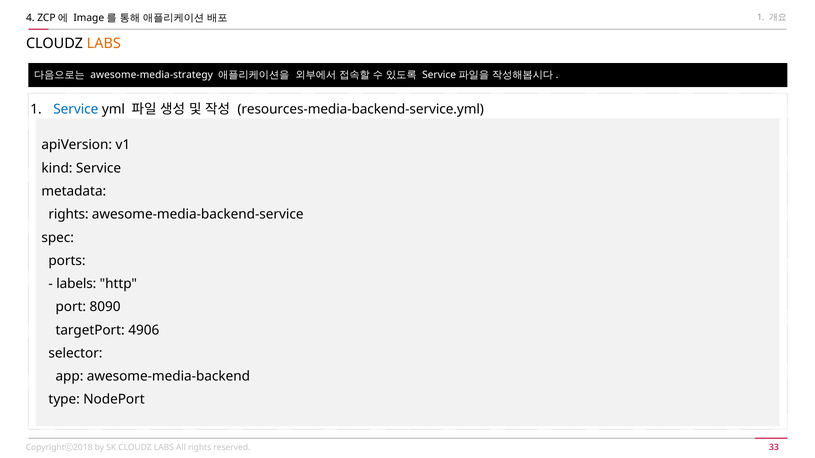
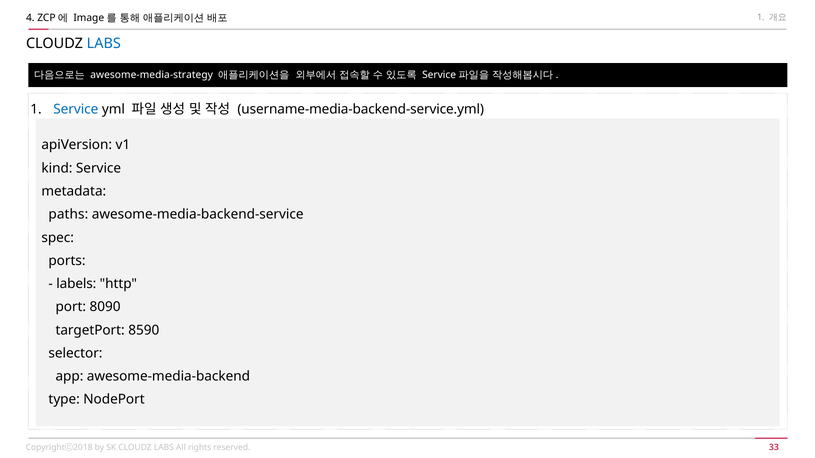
LABS colour: orange -> blue (104, 43)
resources-media-backend-service.yml: resources-media-backend-service.yml -> username-media-backend-service.yml (361, 109)
rights: rights -> paths (68, 215)
4906: 4906 -> 8590 (144, 330)
